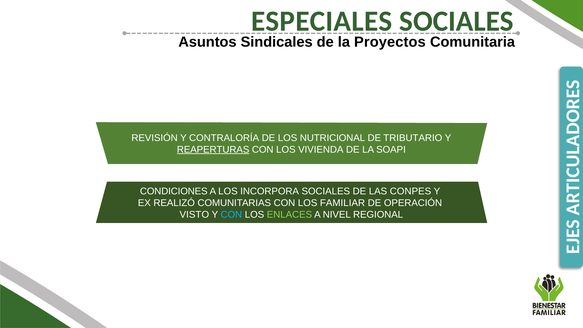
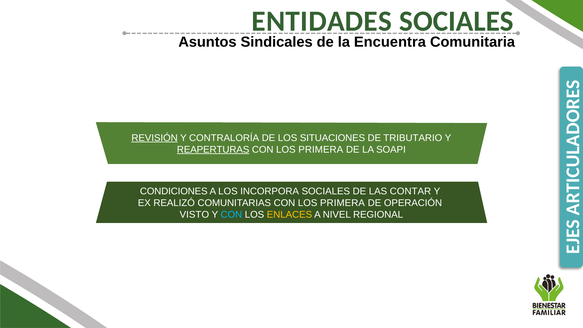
ESPECIALES: ESPECIALES -> ENTIDADES (322, 21)
Proyectos: Proyectos -> Encuentra (390, 42)
REVISIÓN underline: none -> present (155, 138)
NUTRICIONAL: NUTRICIONAL -> SITUACIONES (332, 138)
VIVIENDA: VIVIENDA -> PRIMERA (321, 150)
CONPES: CONPES -> CONTAR (410, 191)
COMUNITARIAS CON LOS FAMILIAR: FAMILIAR -> PRIMERA (342, 203)
ENLACES colour: light green -> yellow (289, 215)
